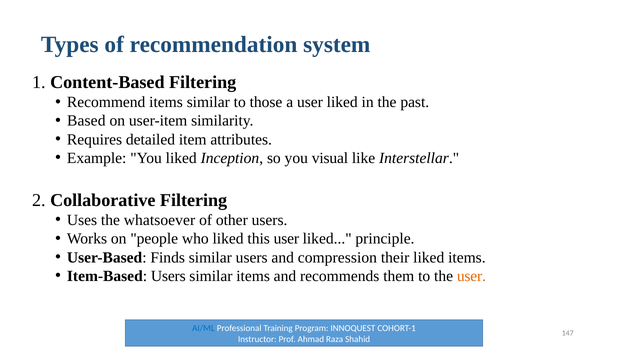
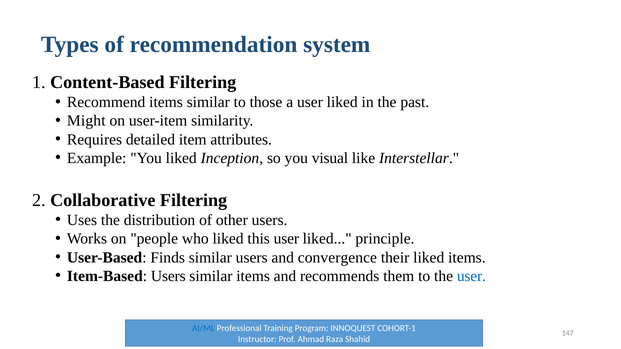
Based: Based -> Might (86, 121)
whatsoever: whatsoever -> distribution (160, 220)
compression: compression -> convergence (337, 258)
user colour: orange -> blue (471, 276)
